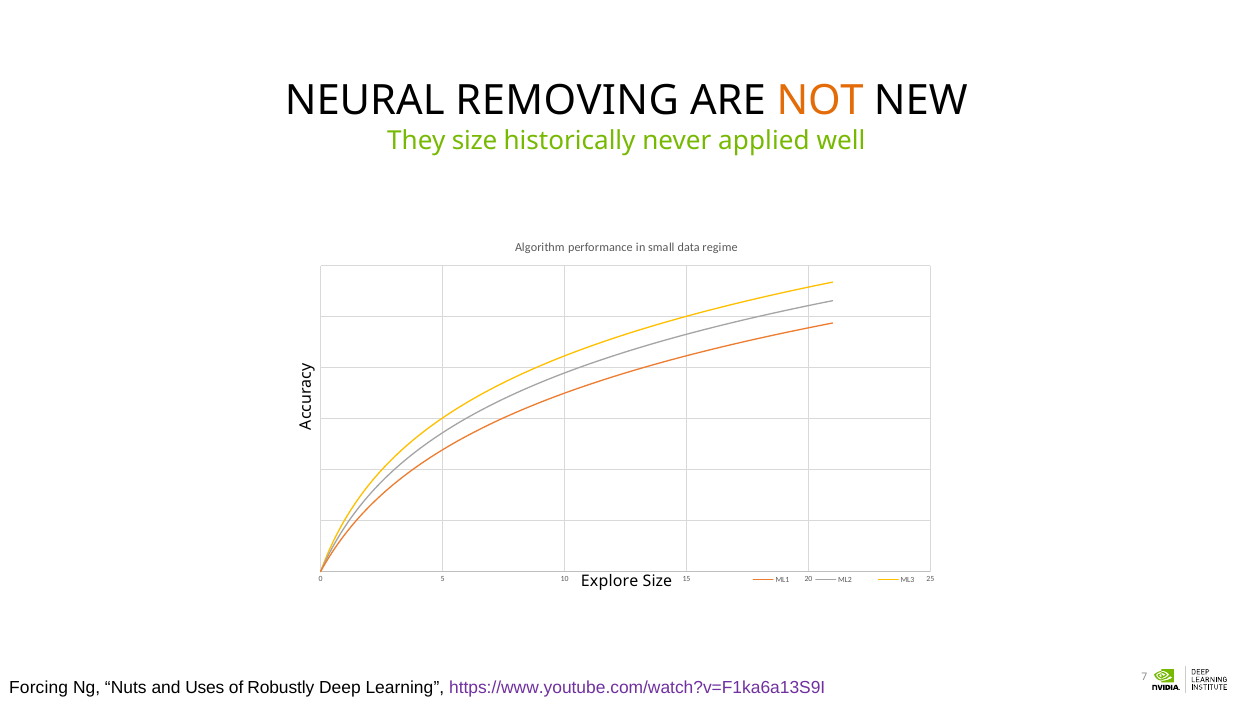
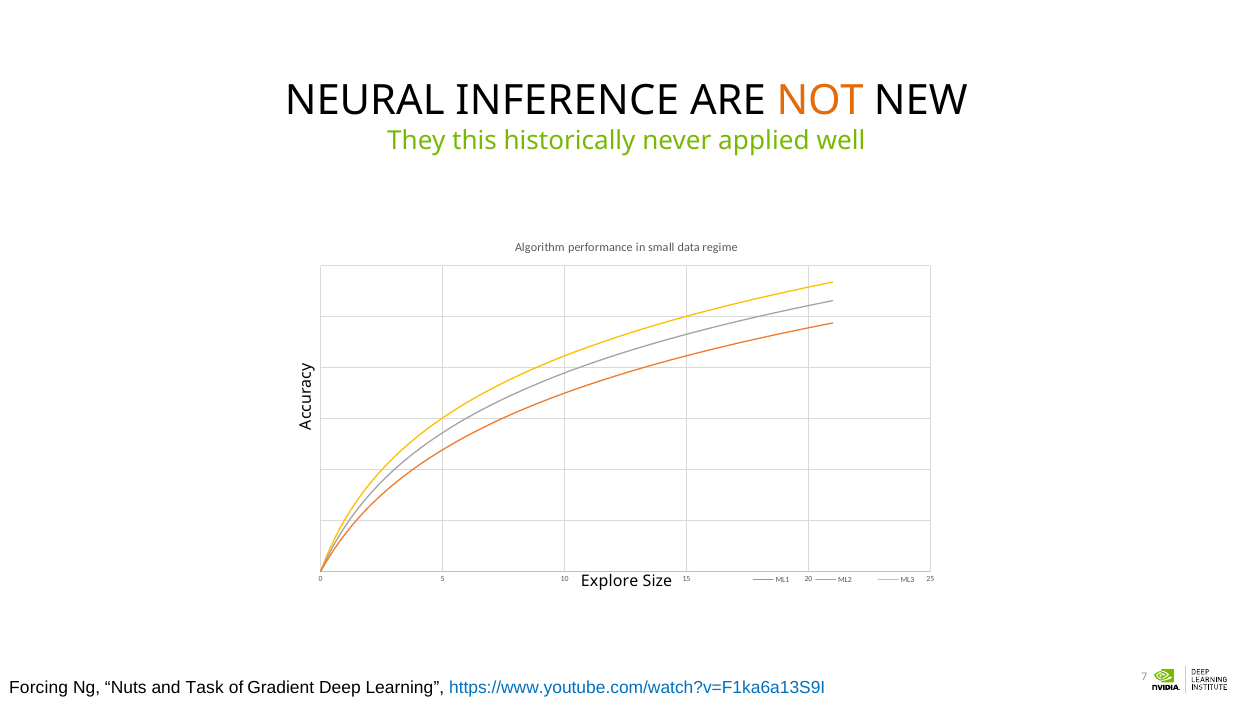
REMOVING: REMOVING -> INFERENCE (567, 101)
They size: size -> this (474, 141)
Uses: Uses -> Task (205, 688)
Robustly: Robustly -> Gradient (281, 688)
https://www.youtube.com/watch?v=F1ka6a13S9I colour: purple -> blue (637, 688)
